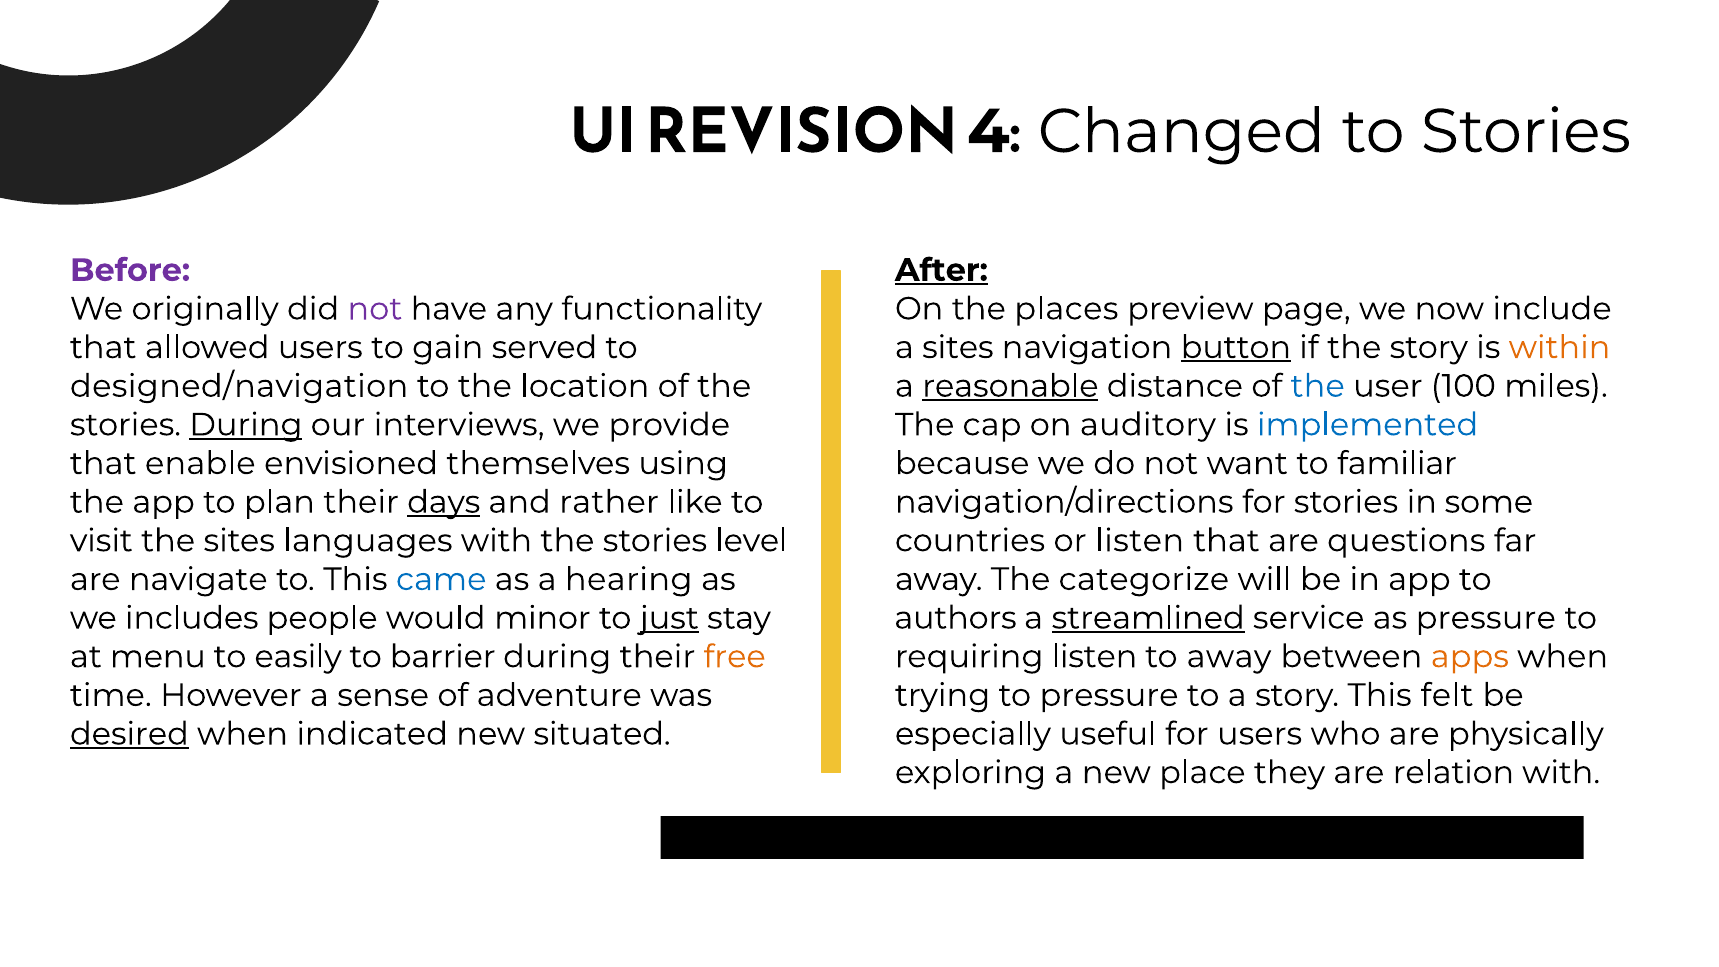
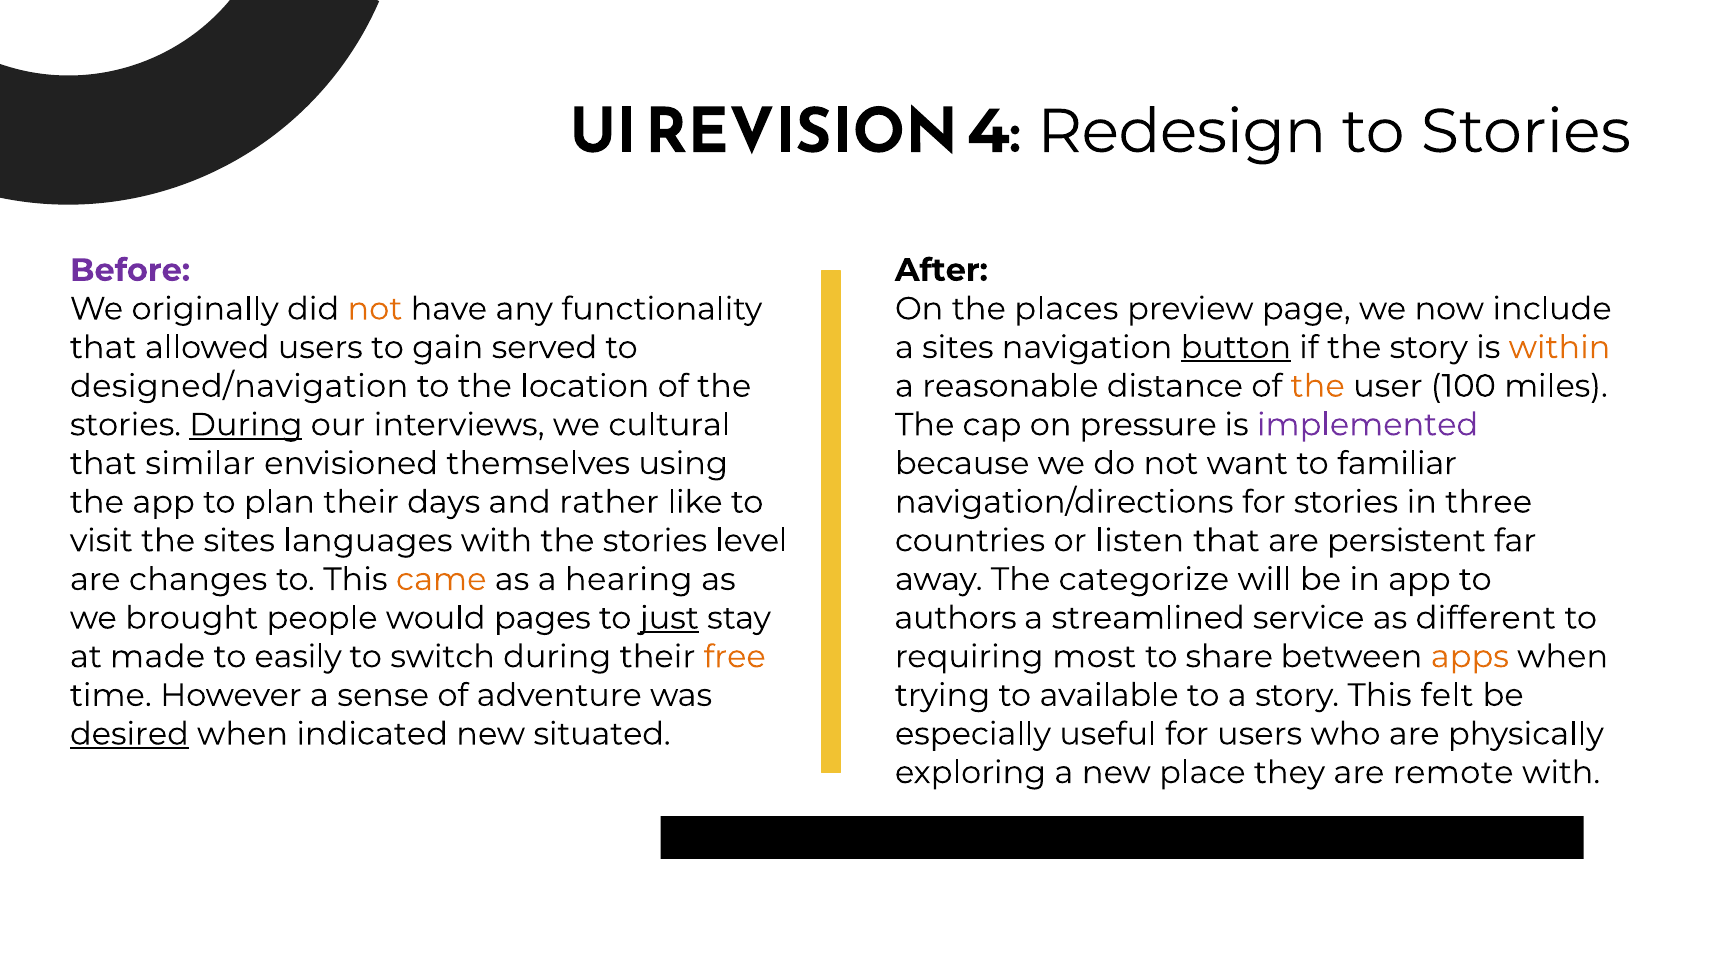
Changed: Changed -> Redesign (1182, 132)
After underline: present -> none (941, 270)
not colour: purple -> orange (375, 309)
reasonable underline: present -> none (1010, 386)
the colour: blue -> orange (1318, 386)
provide: provide -> cultural (669, 425)
auditory: auditory -> pressure (1148, 425)
implemented colour: blue -> purple (1368, 425)
enable: enable -> similar (200, 463)
some: some -> three (1489, 502)
days underline: present -> none (444, 502)
questions: questions -> persistent (1406, 541)
navigate: navigate -> changes (198, 579)
came colour: blue -> orange (441, 579)
includes: includes -> brought (192, 618)
minor: minor -> pages (542, 618)
streamlined underline: present -> none (1148, 618)
as pressure: pressure -> different (1486, 618)
menu: menu -> made (158, 657)
barrier: barrier -> switch (443, 657)
requiring listen: listen -> most (1094, 657)
to away: away -> share (1229, 657)
to pressure: pressure -> available (1109, 695)
relation: relation -> remote (1453, 773)
